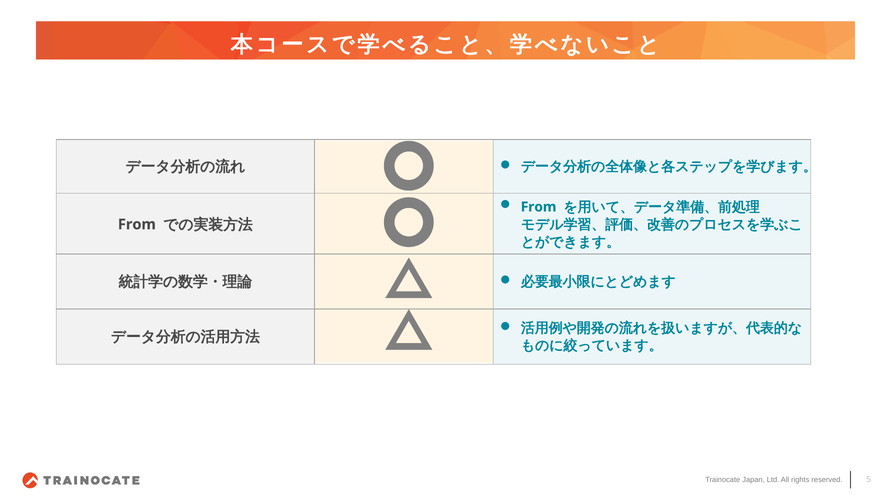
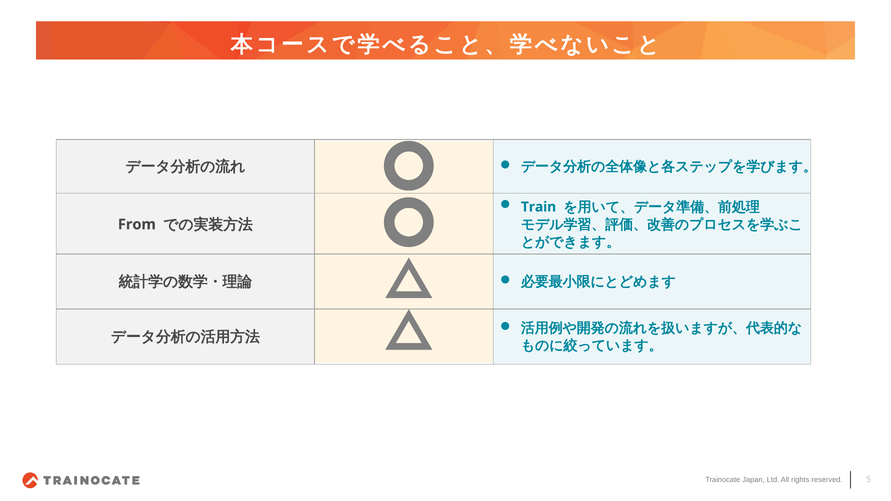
From: From -> Train (539, 207)
